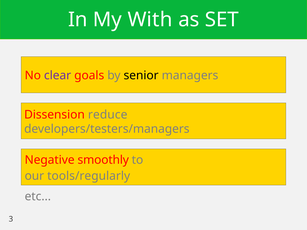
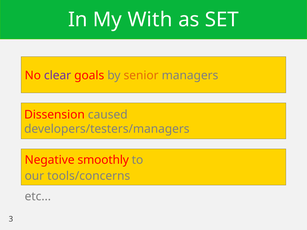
senior colour: black -> orange (141, 76)
reduce: reduce -> caused (108, 115)
tools/regularly: tools/regularly -> tools/concerns (89, 176)
